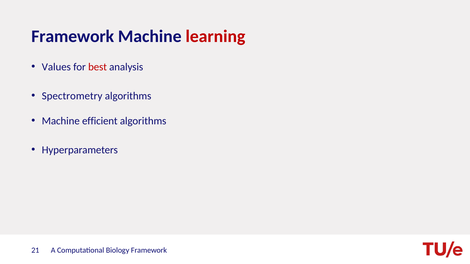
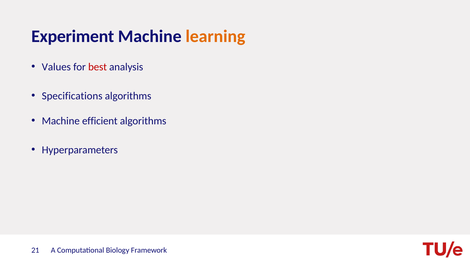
Framework: Framework -> Experiment (73, 36)
learning colour: red -> orange (215, 36)
Spectrometry: Spectrometry -> Specifications (72, 96)
